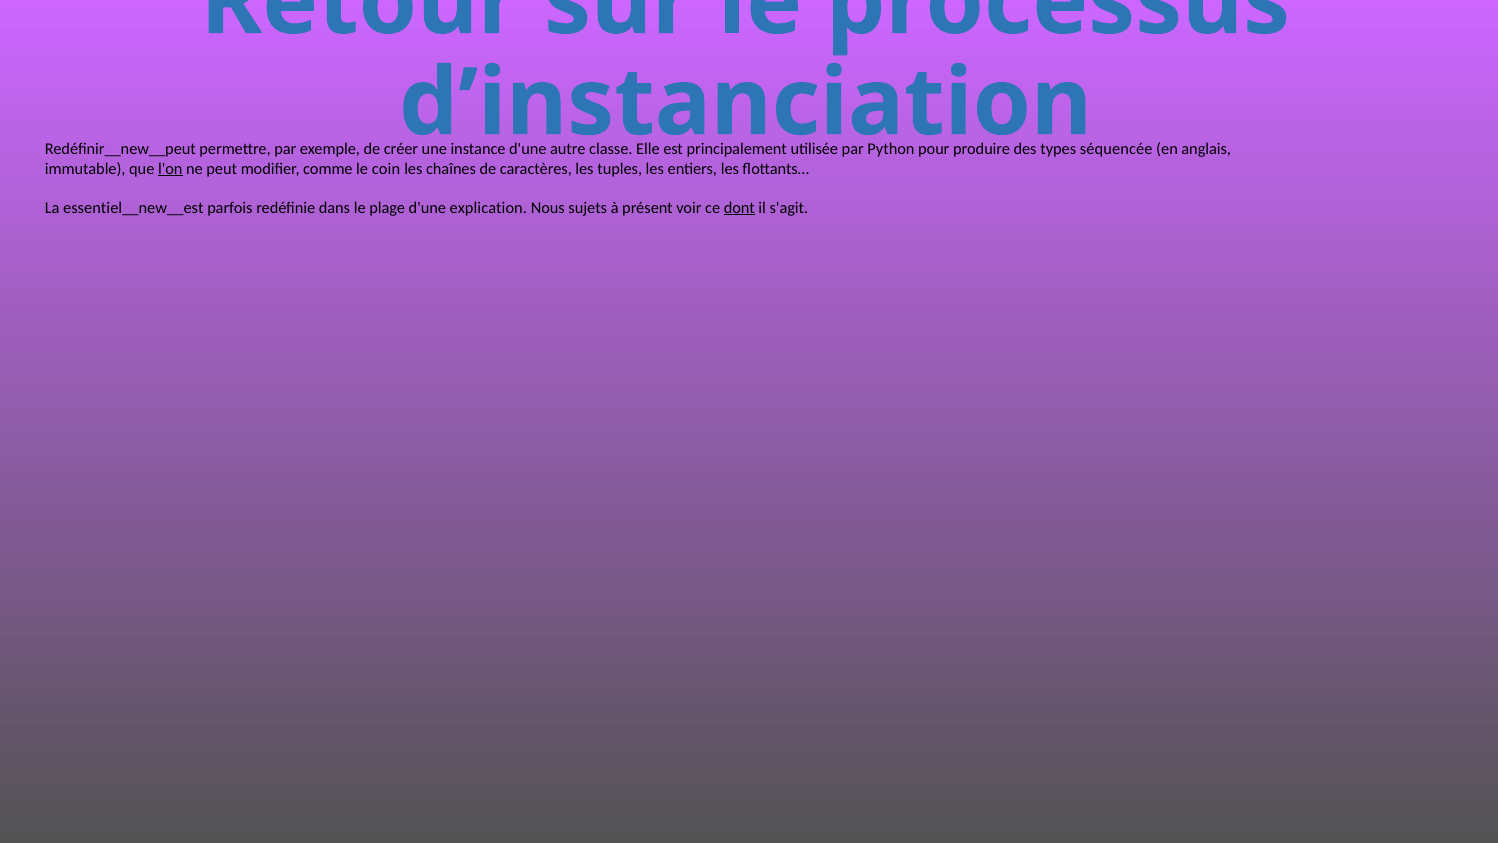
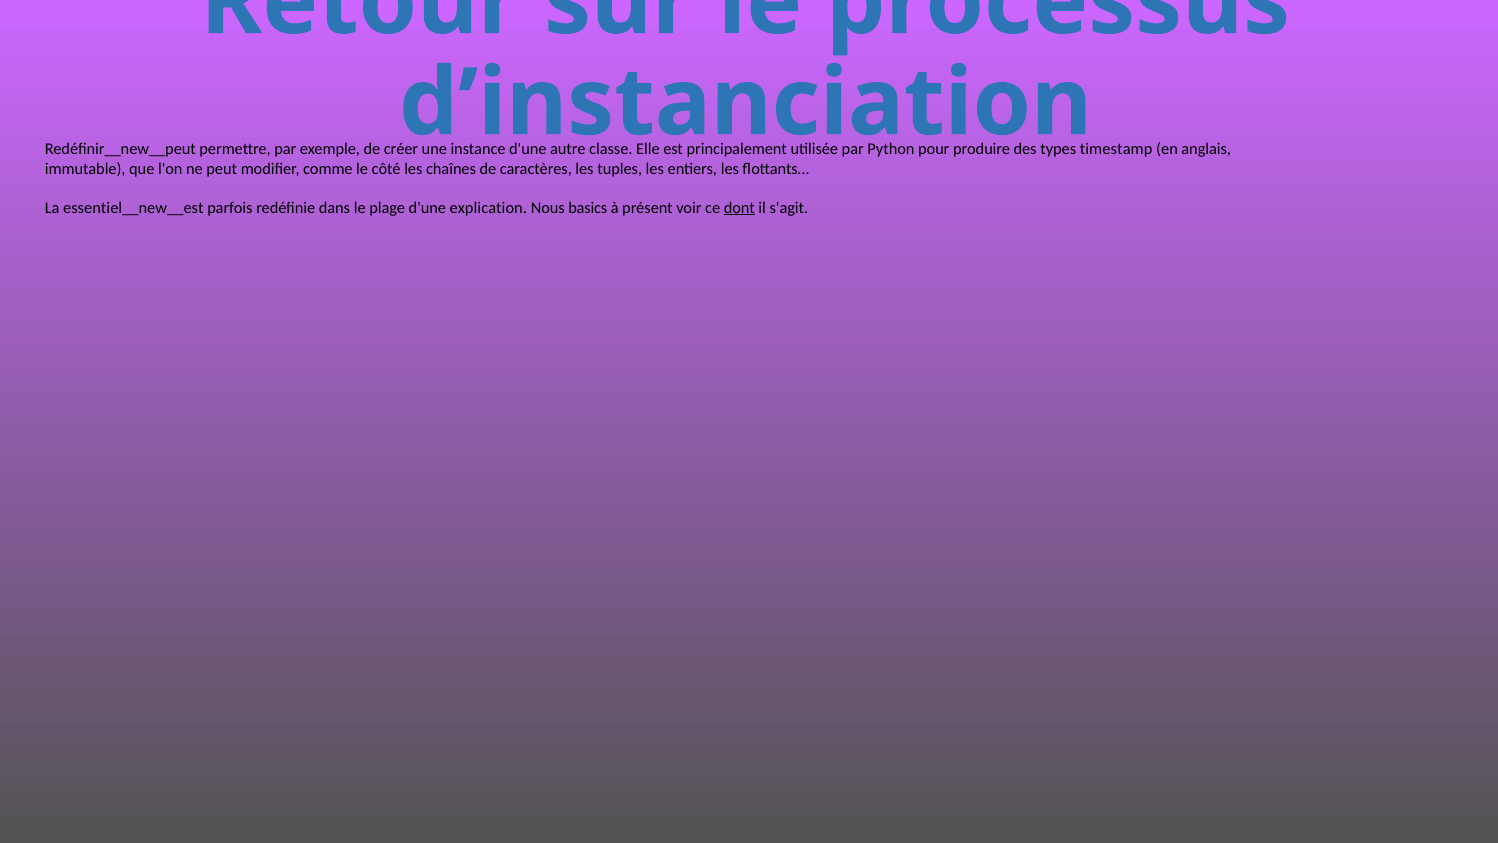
séquencée: séquencée -> timestamp (1116, 149)
l'on underline: present -> none (170, 169)
coin: coin -> côté (386, 169)
sujets: sujets -> basics (588, 208)
